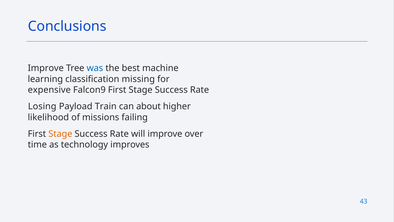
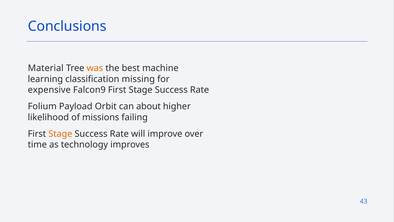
Improve: Improve -> Material (46, 68)
was colour: blue -> orange (95, 68)
Losing: Losing -> Folium (42, 106)
Train: Train -> Orbit (106, 106)
